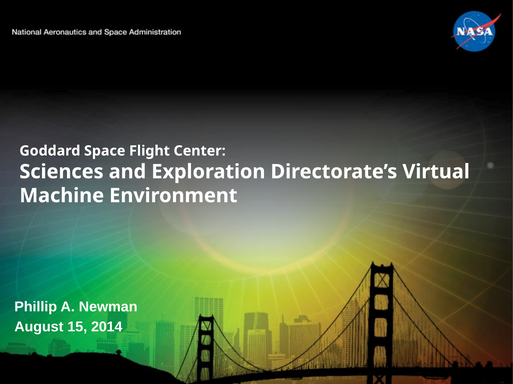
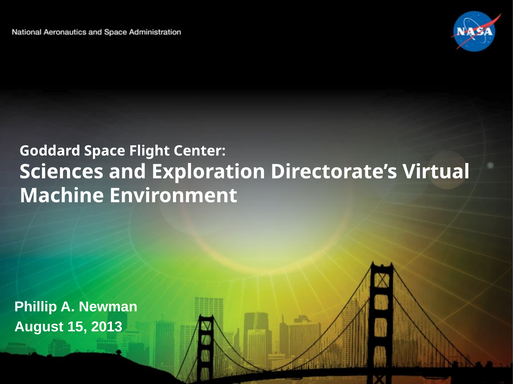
2014: 2014 -> 2013 (107, 327)
